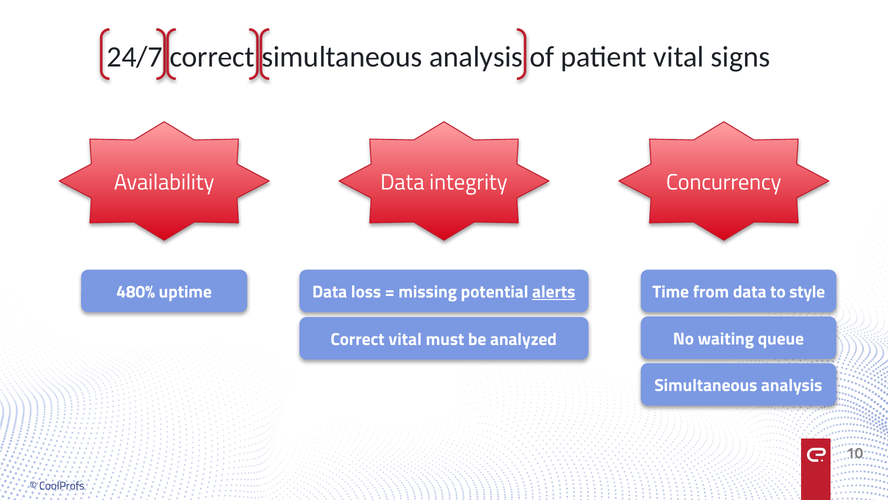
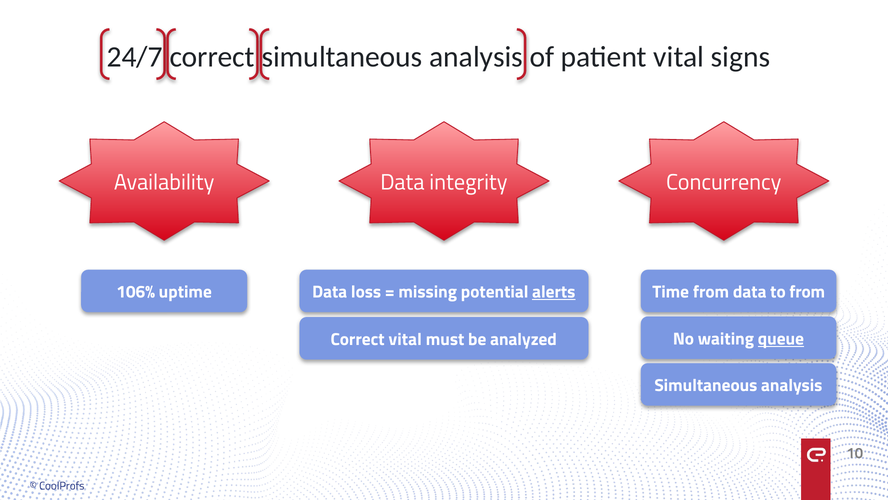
480%: 480% -> 106% (136, 292)
to style: style -> from (807, 292)
queue underline: none -> present (781, 339)
